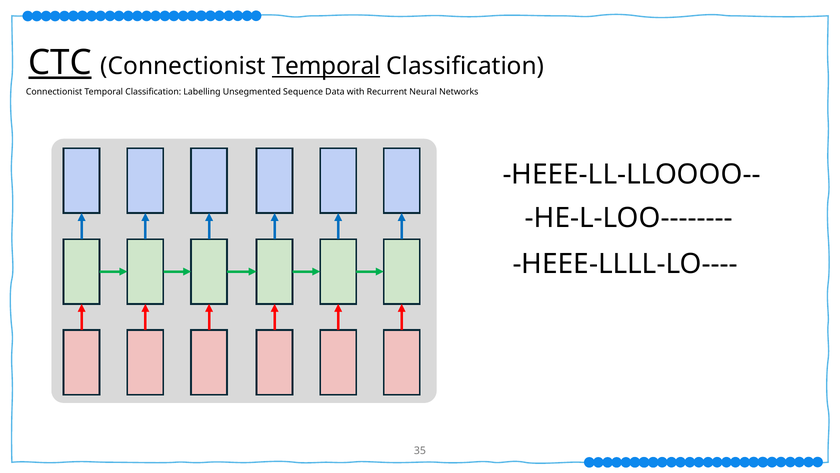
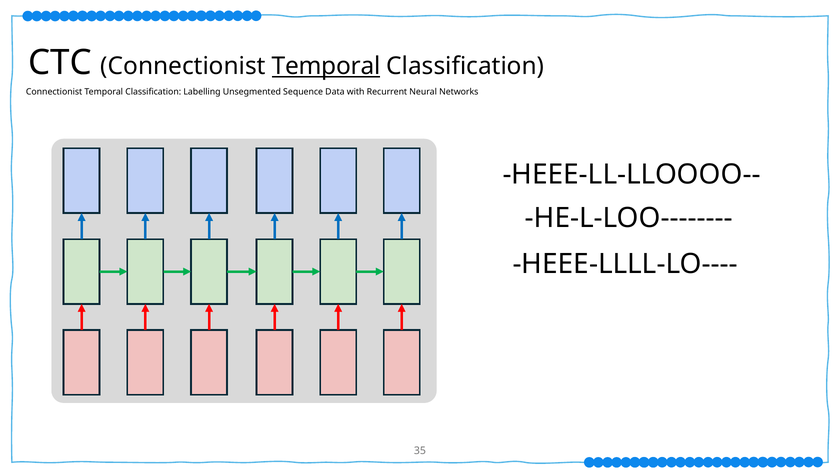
CTC underline: present -> none (60, 63)
